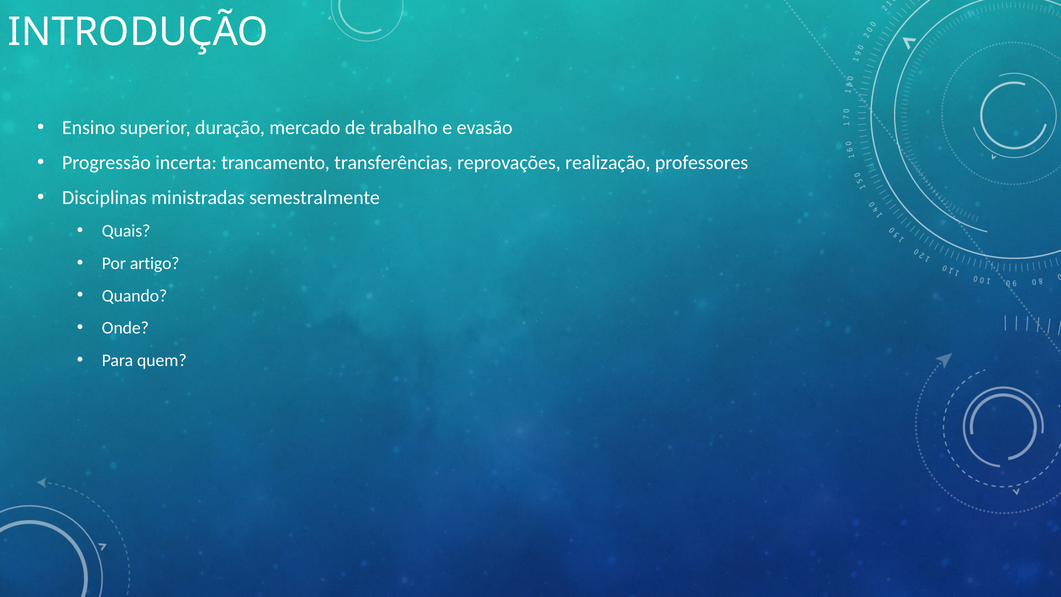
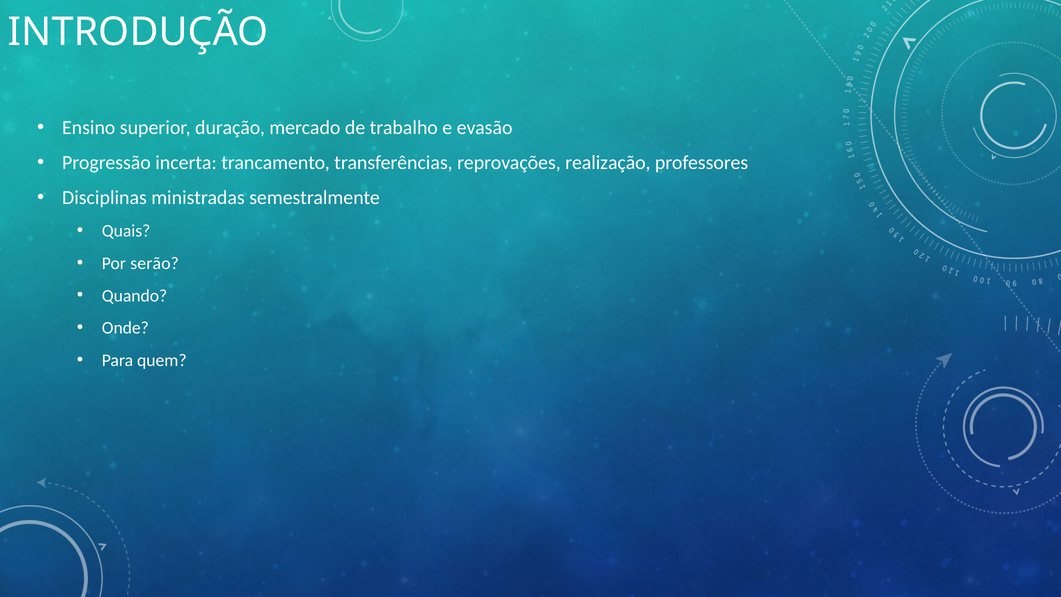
artigo: artigo -> serão (155, 263)
